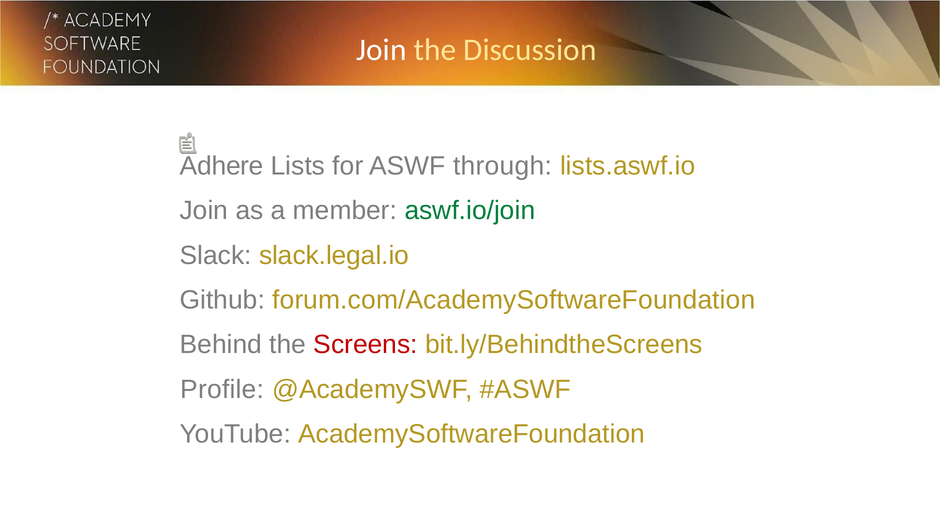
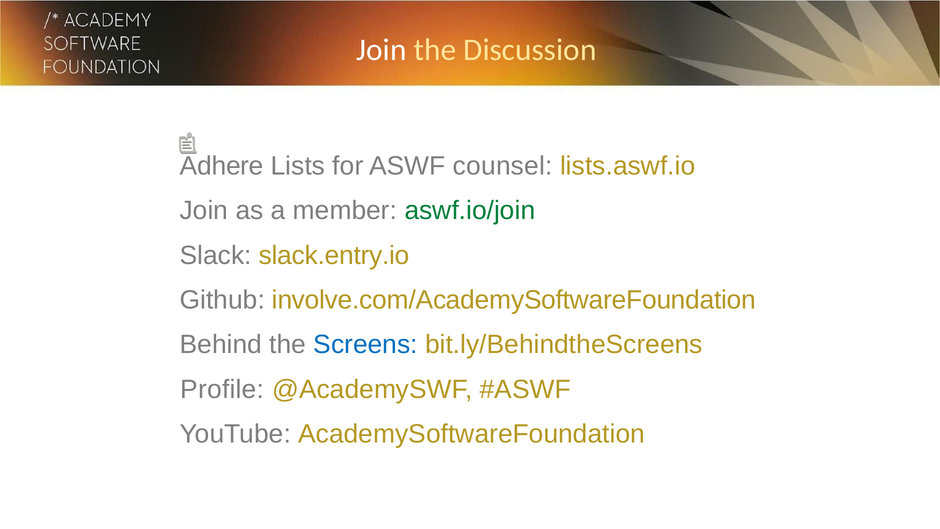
through: through -> counsel (503, 166)
slack.legal.io: slack.legal.io -> slack.entry.io (334, 255)
forum.com/AcademySoftwareFoundation: forum.com/AcademySoftwareFoundation -> involve.com/AcademySoftwareFoundation (514, 300)
Screens colour: red -> blue (366, 345)
